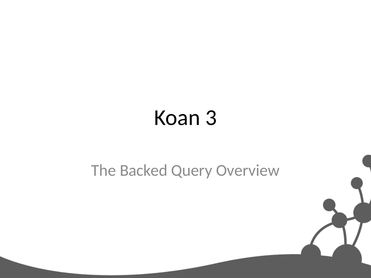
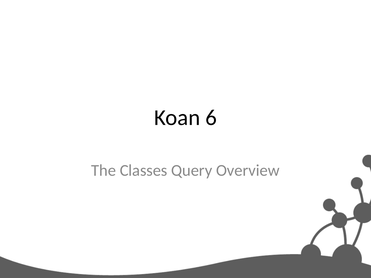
3: 3 -> 6 (211, 118)
Backed: Backed -> Classes (144, 171)
